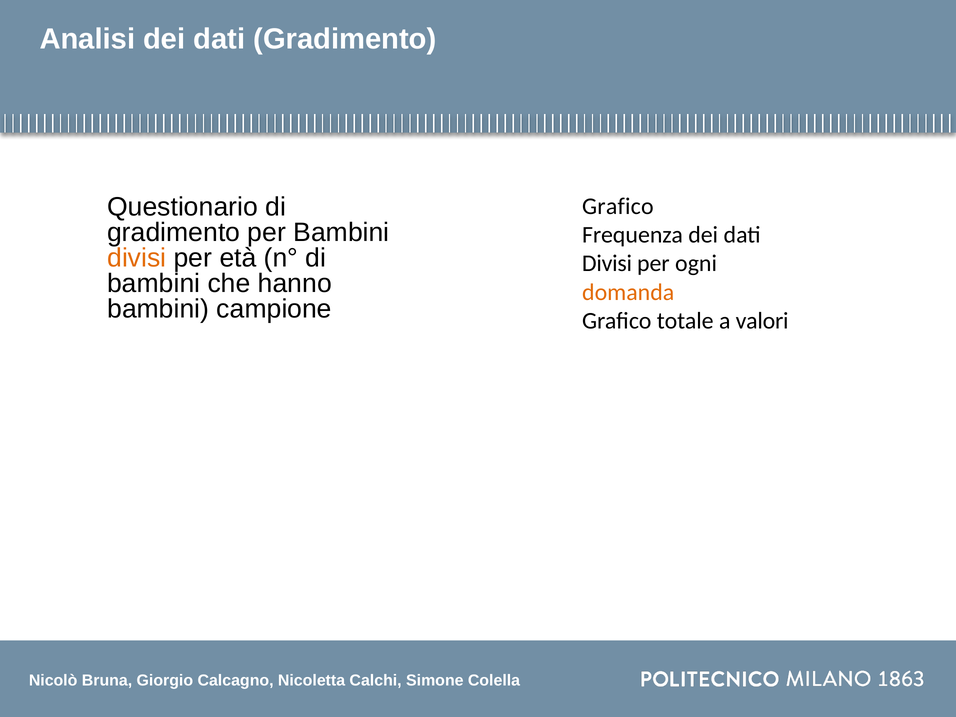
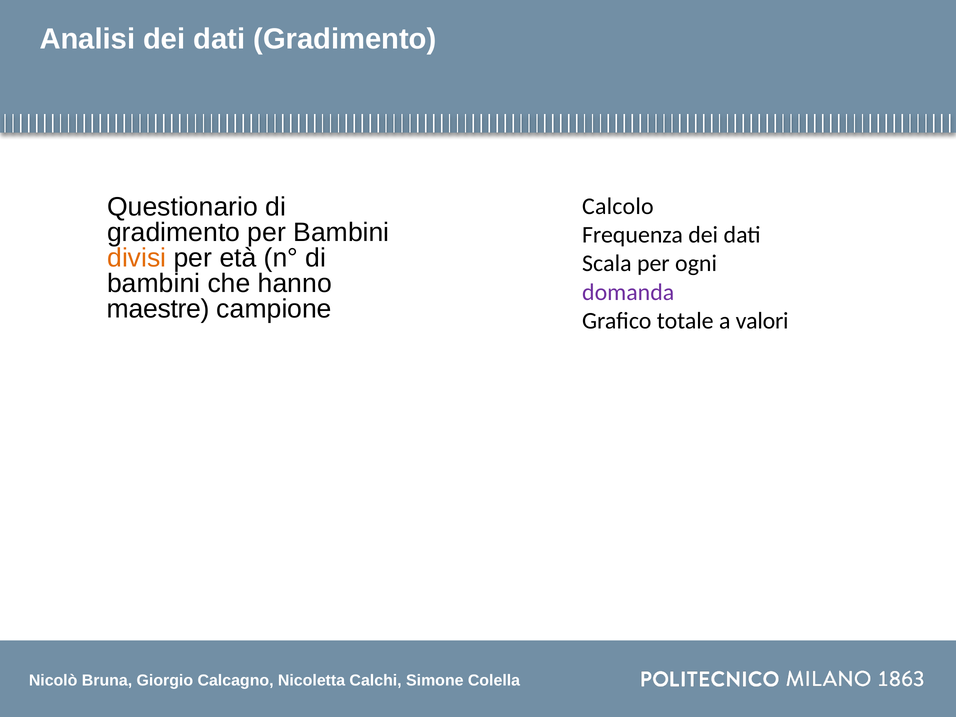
Grafico: Grafico -> Calcolo (618, 206)
Divisi: Divisi -> Scala (607, 264)
domanda colour: orange -> purple (628, 292)
bambini: bambini -> maestre (158, 309)
